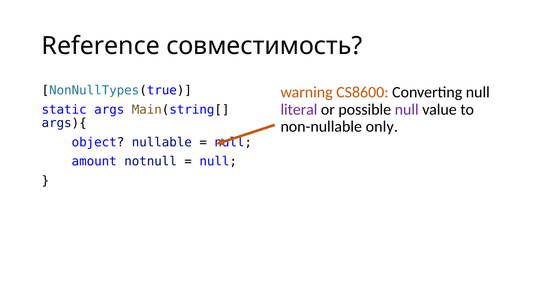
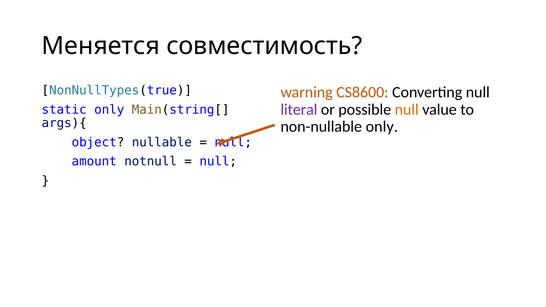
Reference: Reference -> Меняется (101, 46)
null colour: purple -> orange (407, 110)
static args: args -> only (109, 110)
